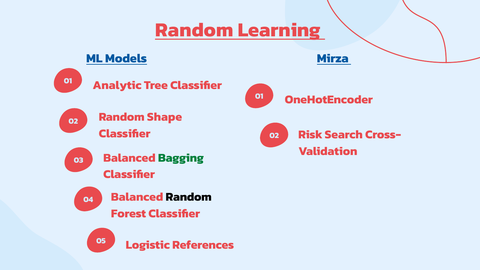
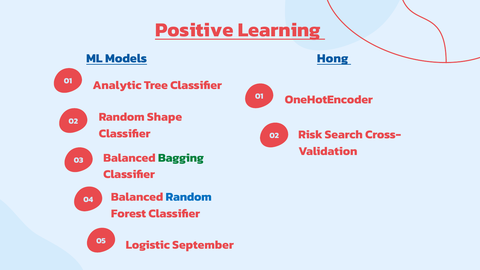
Random: Random -> Positive (194, 30)
Mirza: Mirza -> Hong (333, 58)
Random colour: black -> blue (189, 197)
References: References -> September (203, 245)
